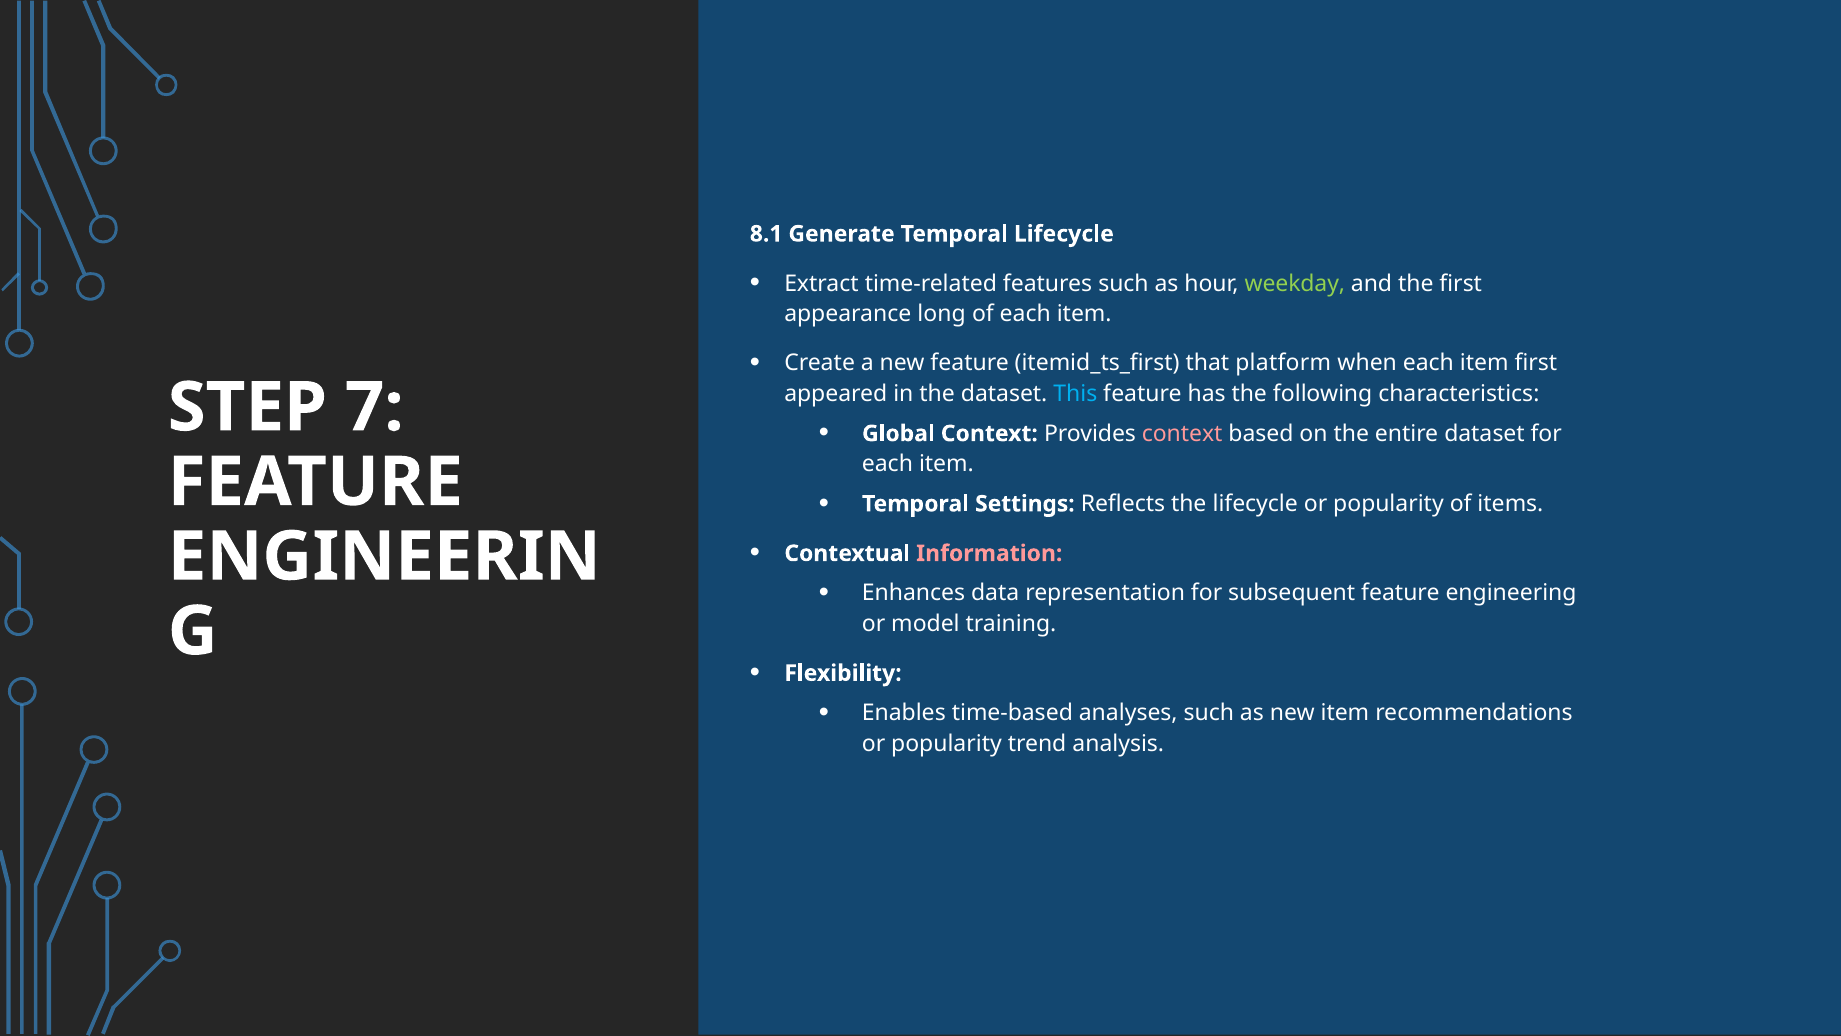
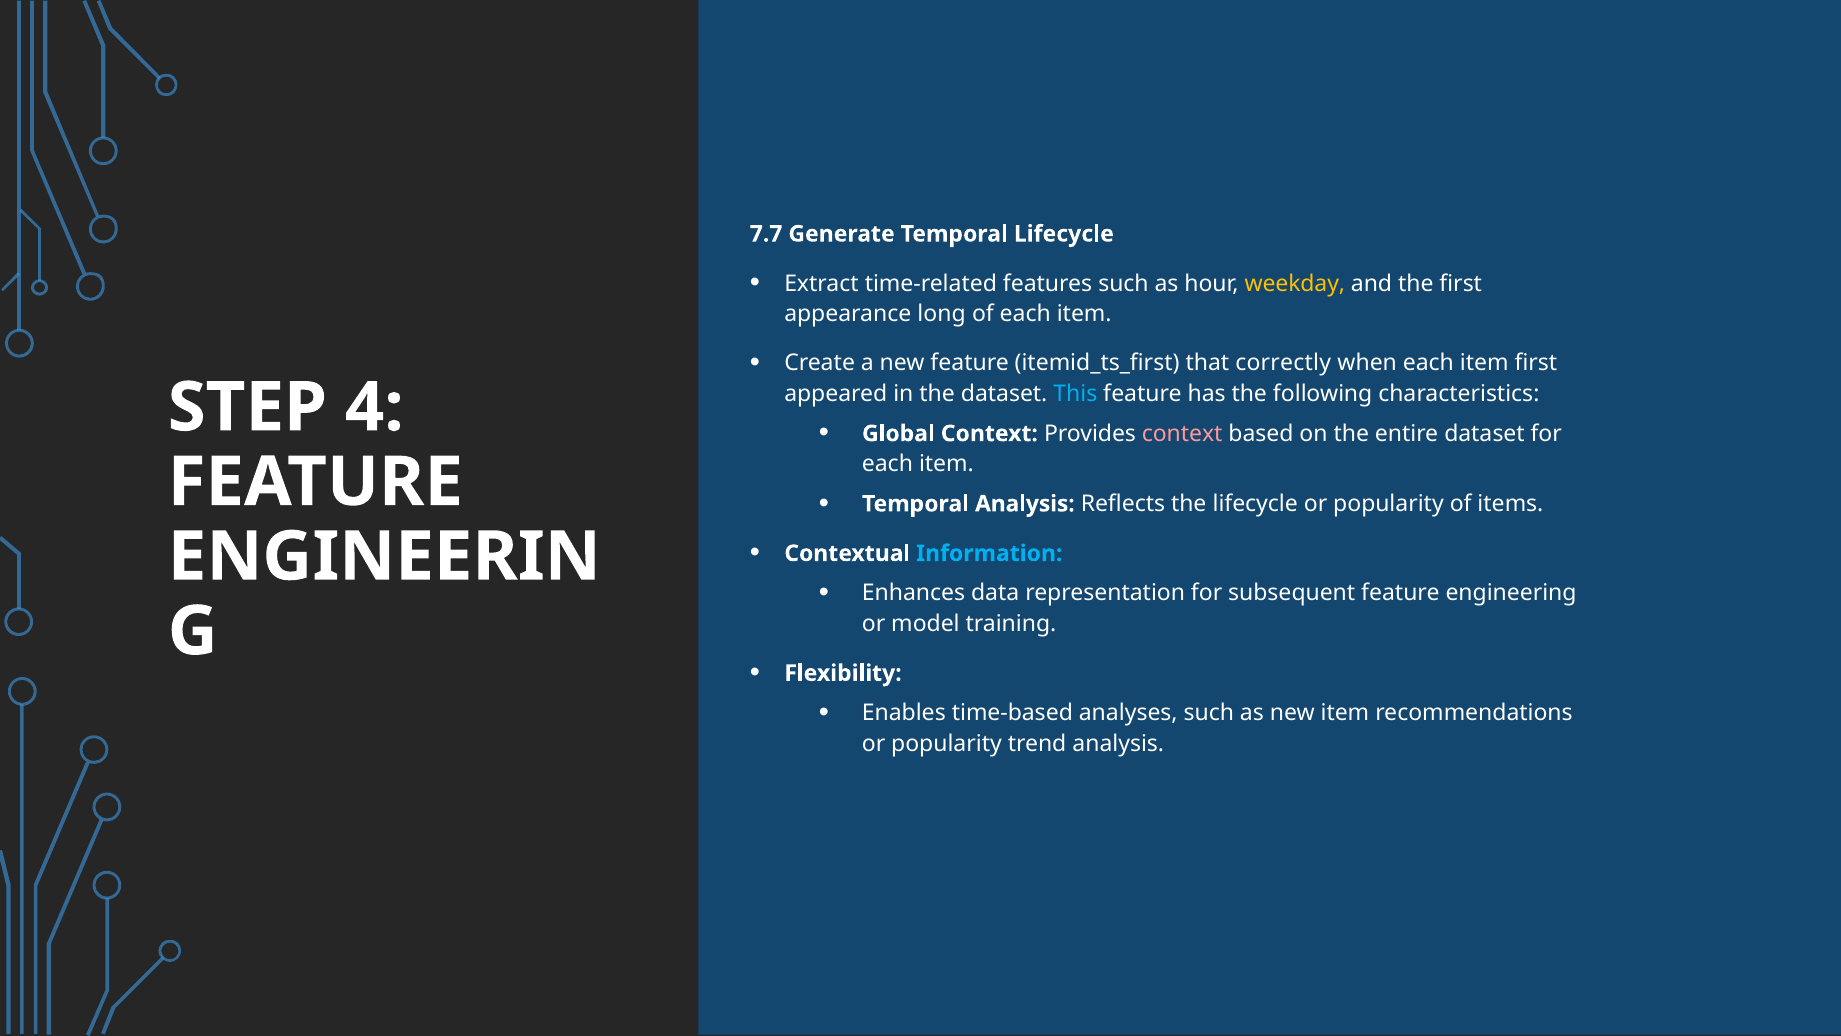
8.1: 8.1 -> 7.7 (766, 234)
weekday colour: light green -> yellow (1295, 283)
platform: platform -> correctly (1283, 363)
7: 7 -> 4 (374, 407)
Temporal Settings: Settings -> Analysis (1025, 504)
Information colour: pink -> light blue (989, 553)
